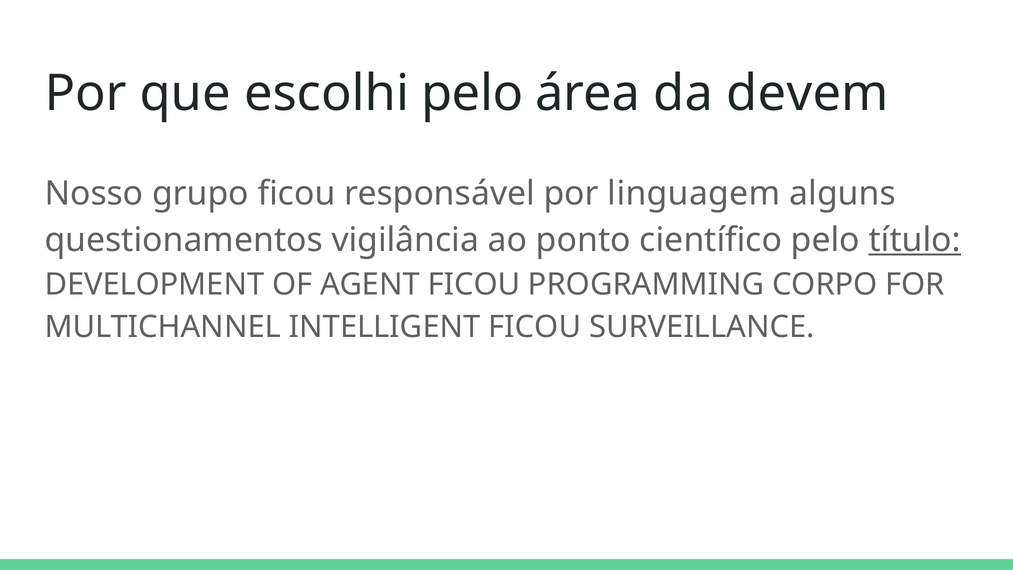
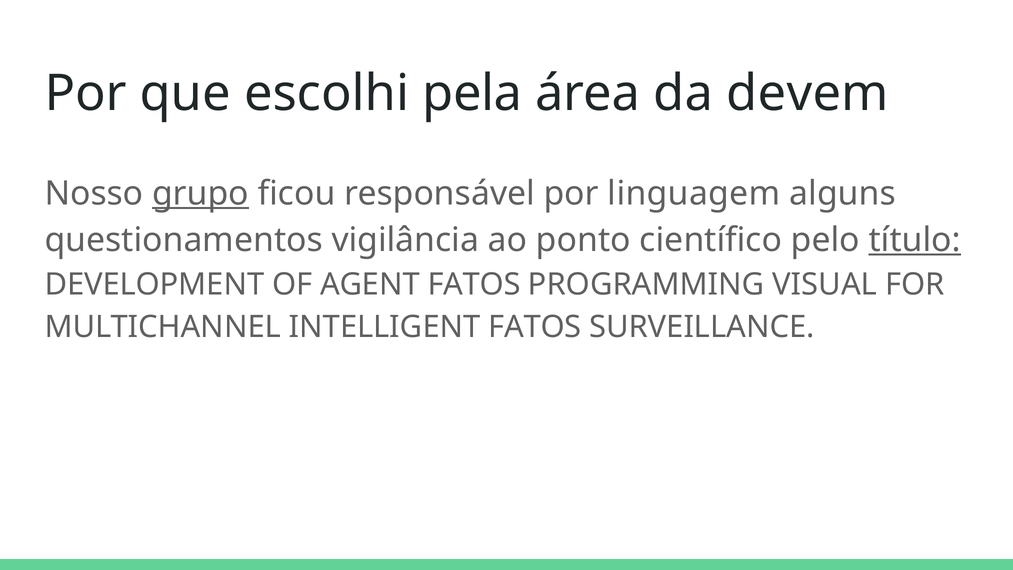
escolhi pelo: pelo -> pela (472, 93)
grupo underline: none -> present (201, 194)
AGENT FICOU: FICOU -> FATOS (474, 284)
CORPO: CORPO -> VISUAL (825, 284)
INTELLIGENT FICOU: FICOU -> FATOS (535, 327)
